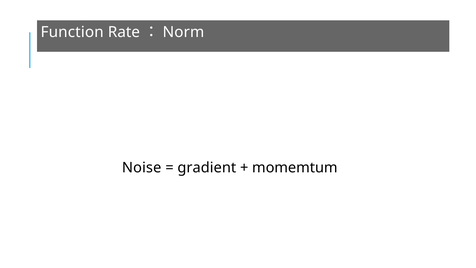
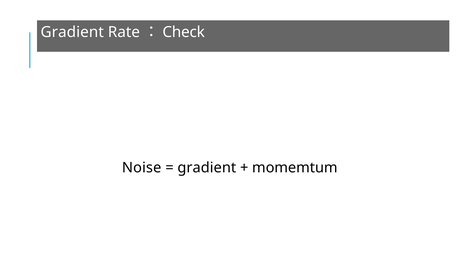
Function: Function -> Gradient (72, 32)
Norm: Norm -> Check (184, 32)
